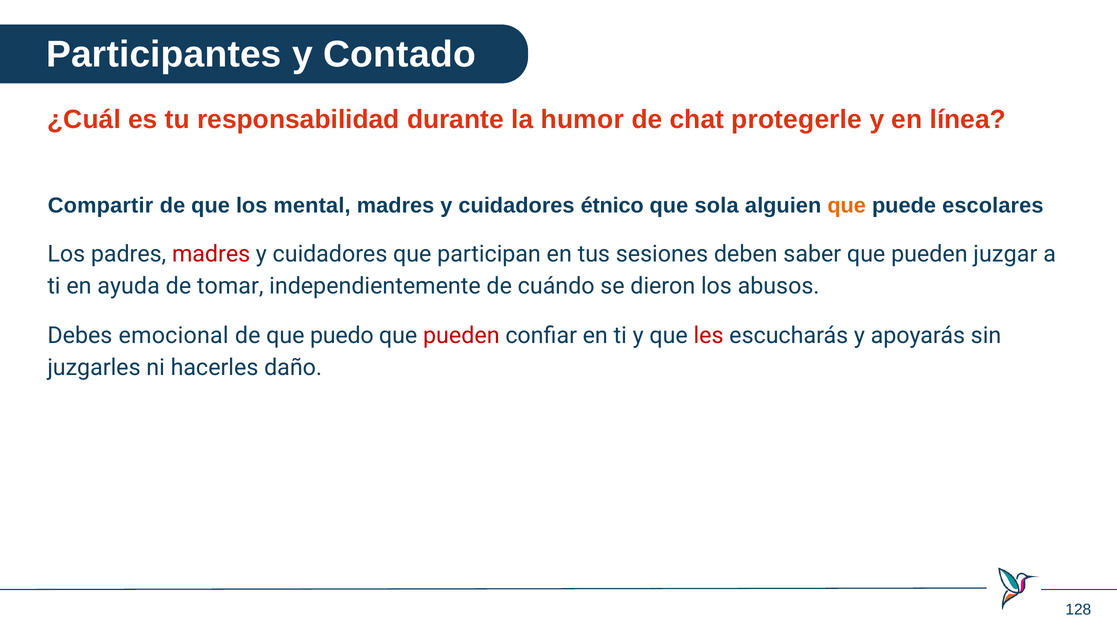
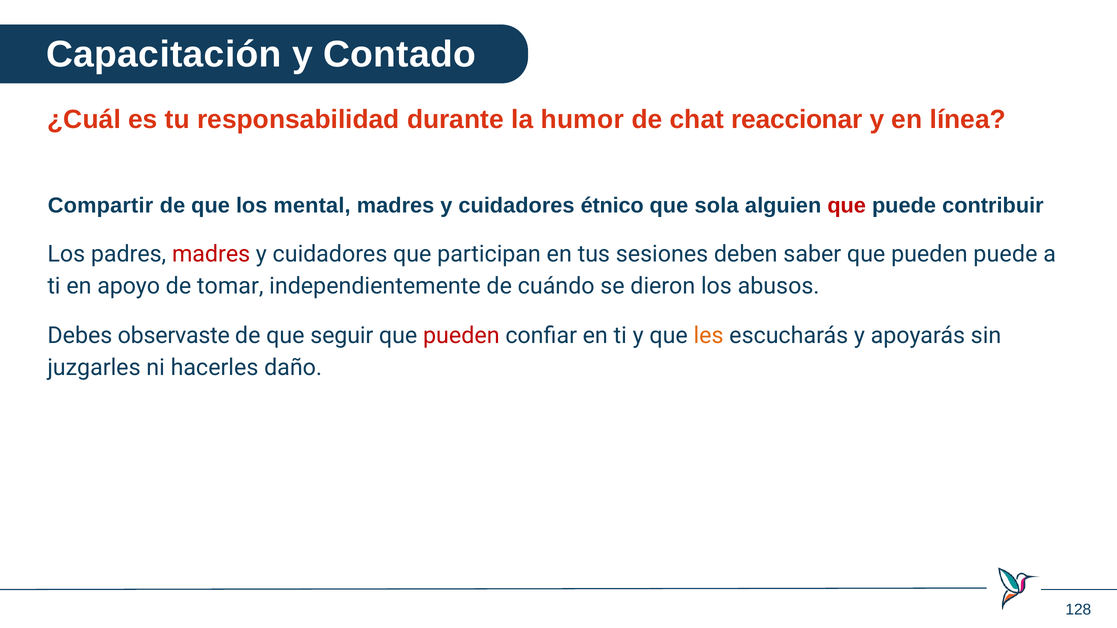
Participantes: Participantes -> Capacitación (164, 55)
protegerle: protegerle -> reaccionar (797, 120)
que colour: orange -> red (847, 206)
escolares: escolares -> contribuir (993, 206)
pueden juzgar: juzgar -> puede (1005, 254)
ayuda: ayuda -> apoyo (129, 286)
emocional: emocional -> observaste (174, 336)
puedo: puedo -> seguir (342, 336)
les colour: red -> orange (709, 336)
